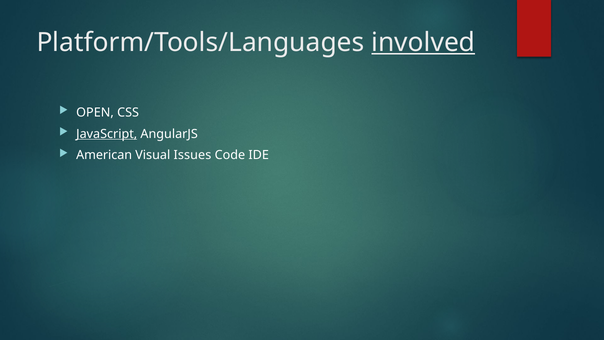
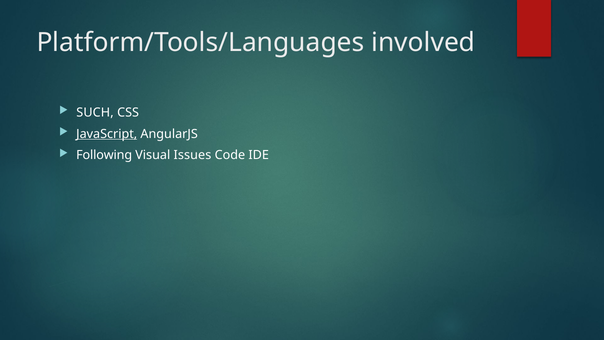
involved underline: present -> none (423, 42)
OPEN: OPEN -> SUCH (95, 112)
American: American -> Following (104, 155)
